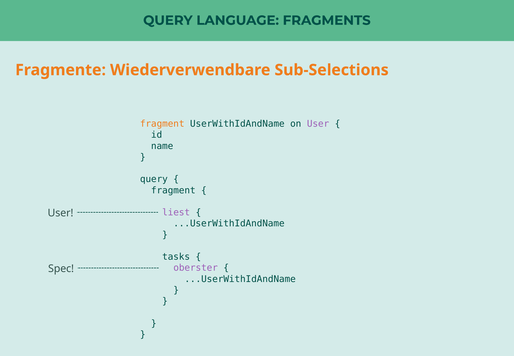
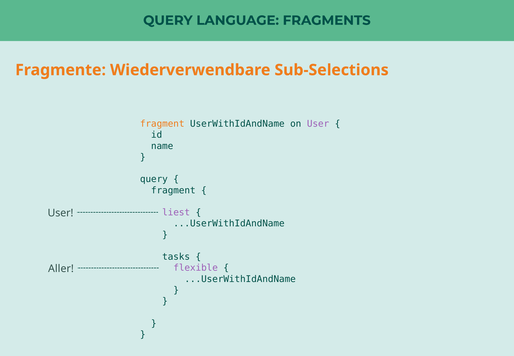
oberster: oberster -> flexible (196, 268)
Spec: Spec -> Aller (61, 269)
